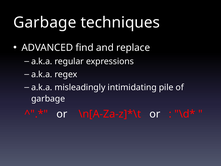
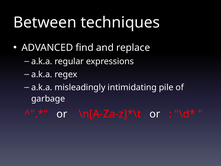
Garbage: Garbage -> Between (45, 22)
